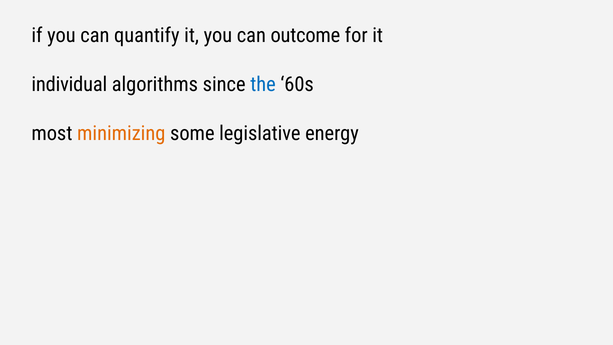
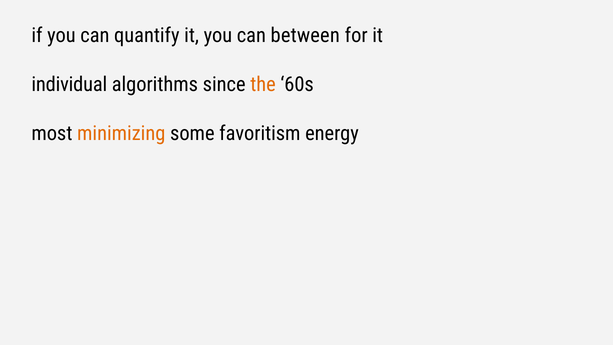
outcome: outcome -> between (305, 35)
the colour: blue -> orange (263, 84)
legislative: legislative -> favoritism (260, 133)
